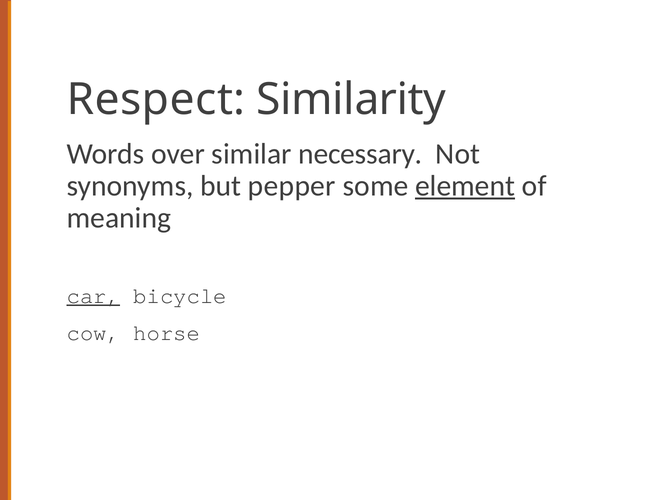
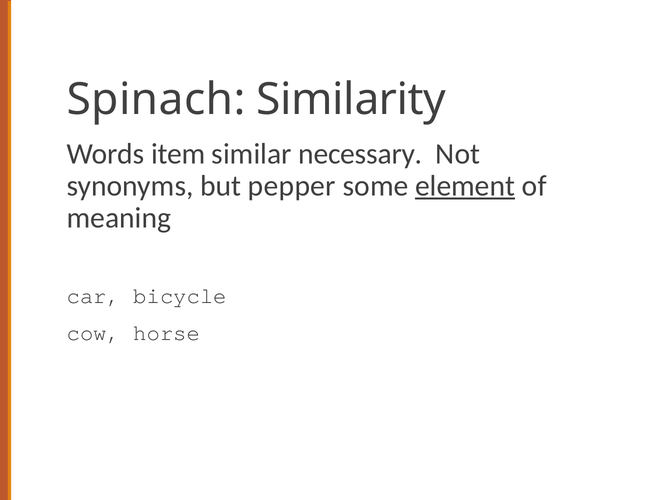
Respect: Respect -> Spinach (156, 100)
over: over -> item (178, 154)
car underline: present -> none (93, 296)
